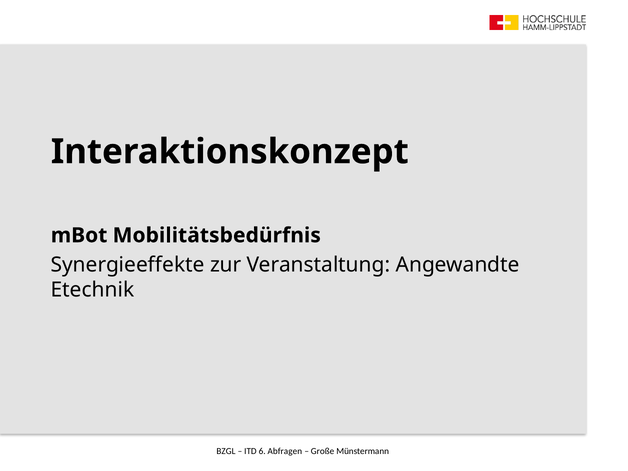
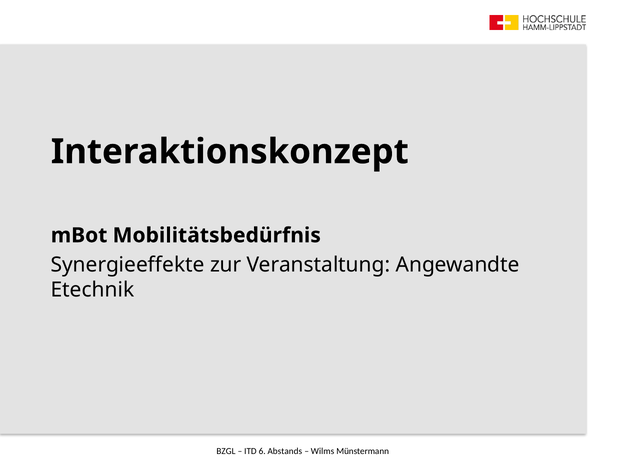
Abfragen: Abfragen -> Abstands (285, 451)
Große: Große -> Wilms (323, 451)
